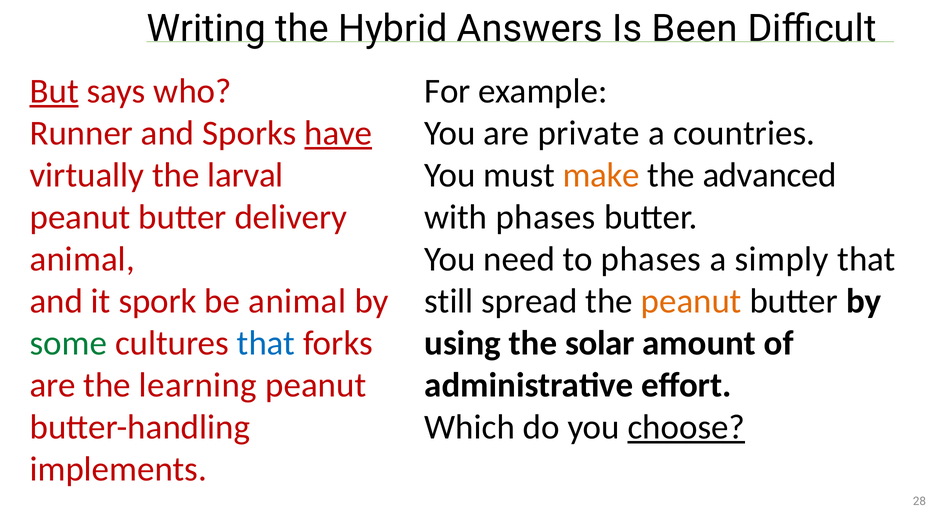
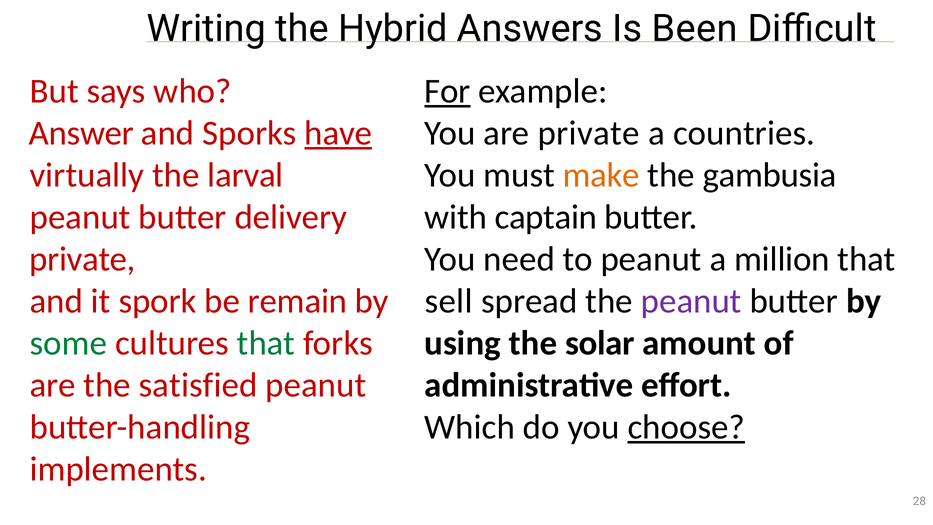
But underline: present -> none (54, 91)
For underline: none -> present (448, 91)
Runner: Runner -> Answer (82, 133)
advanced: advanced -> gambusia (770, 175)
with phases: phases -> captain (546, 217)
animal: animal -> private (82, 259)
to phases: phases -> peanut (651, 259)
simply: simply -> million (782, 259)
be animal: animal -> remain (298, 301)
still: still -> sell (449, 301)
peanut colour: orange -> purple (691, 301)
that colour: blue -> green (266, 343)
learning: learning -> satisfied (198, 385)
